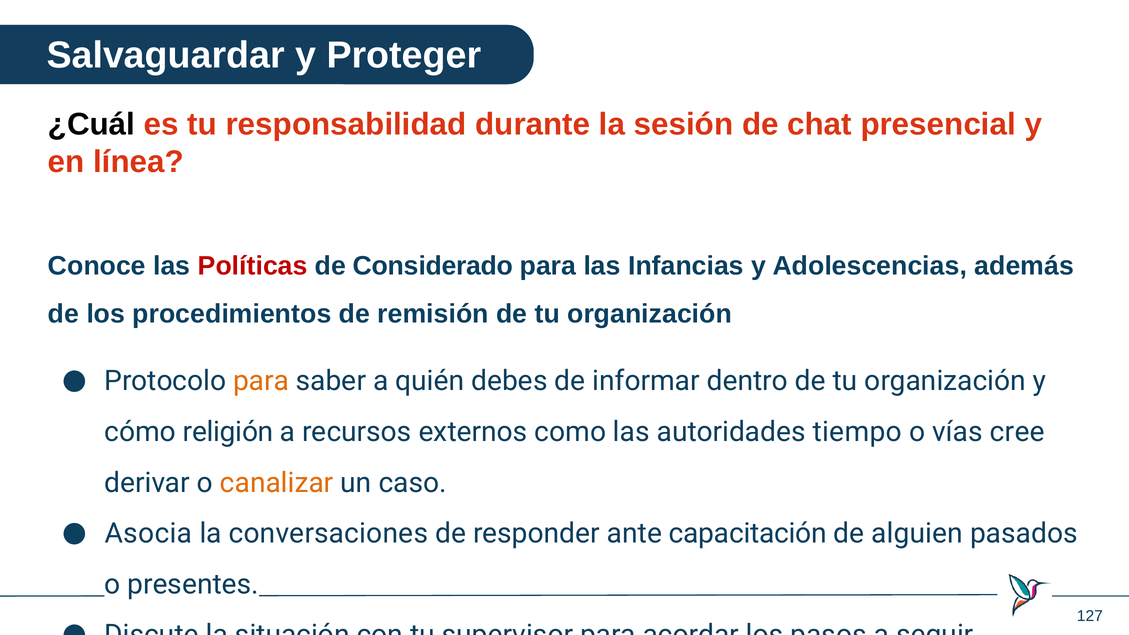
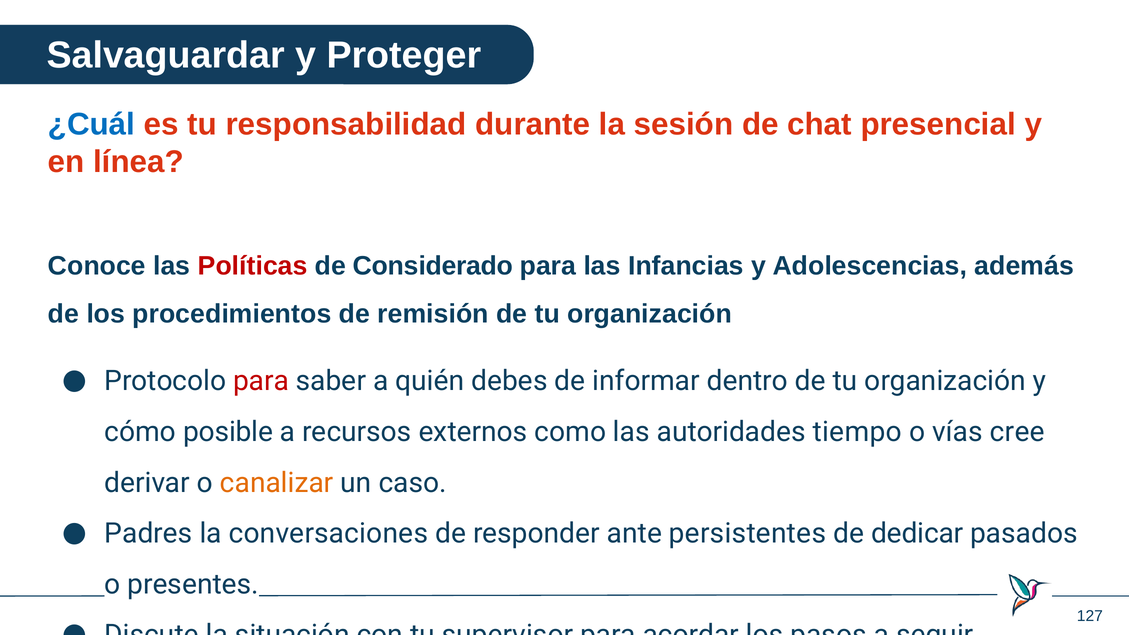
¿Cuál colour: black -> blue (92, 124)
para colour: orange -> red (261, 381)
religión: religión -> posible (228, 432)
Asocia: Asocia -> Padres (148, 534)
capacitación: capacitación -> persistentes (748, 534)
alguien: alguien -> dedicar (917, 534)
